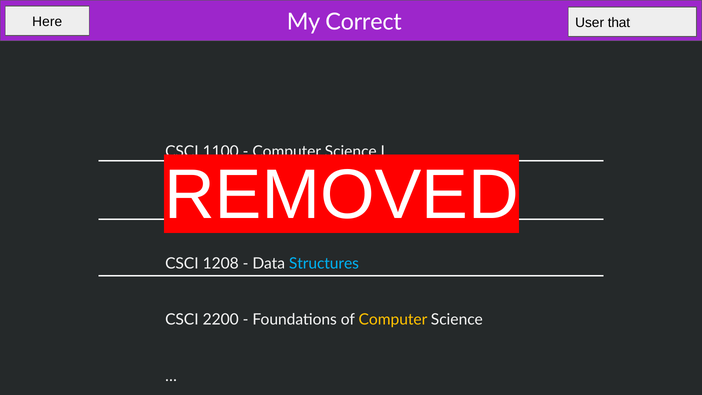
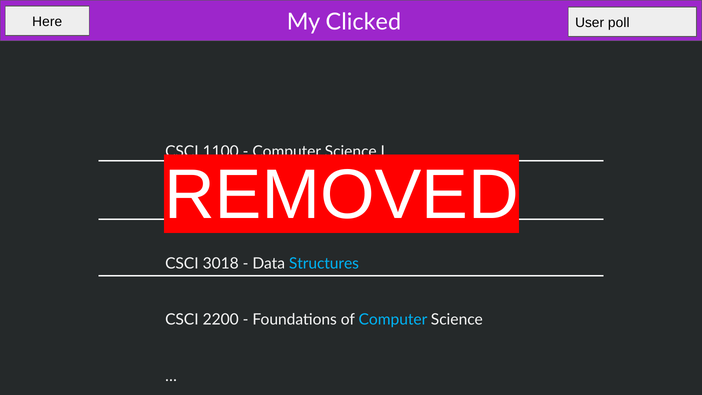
Correct: Correct -> Clicked (363, 22)
that: that -> poll (619, 23)
1208: 1208 -> 3018 (221, 264)
Computer colour: yellow -> light blue (393, 320)
